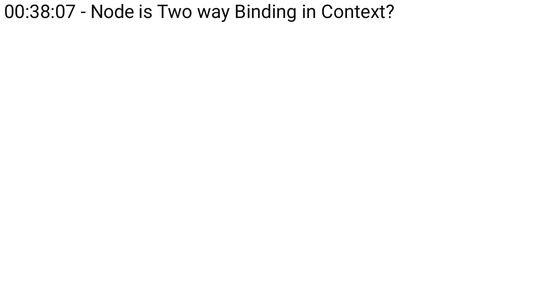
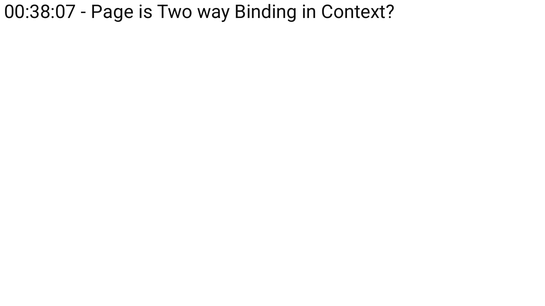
Node: Node -> Page (112, 12)
